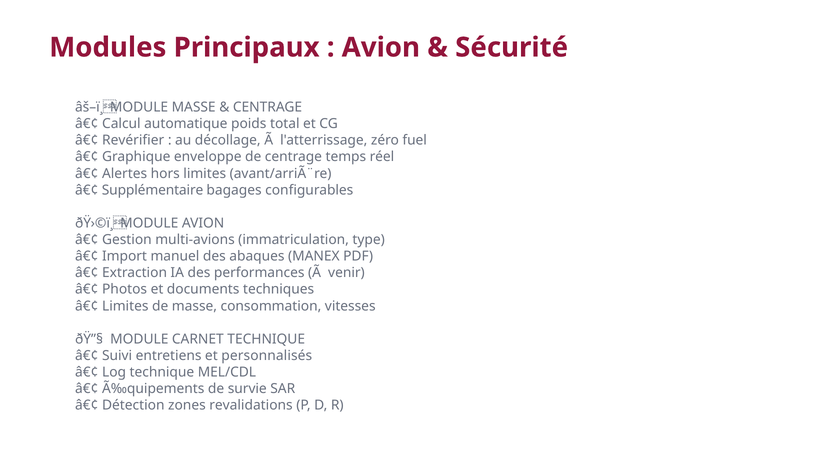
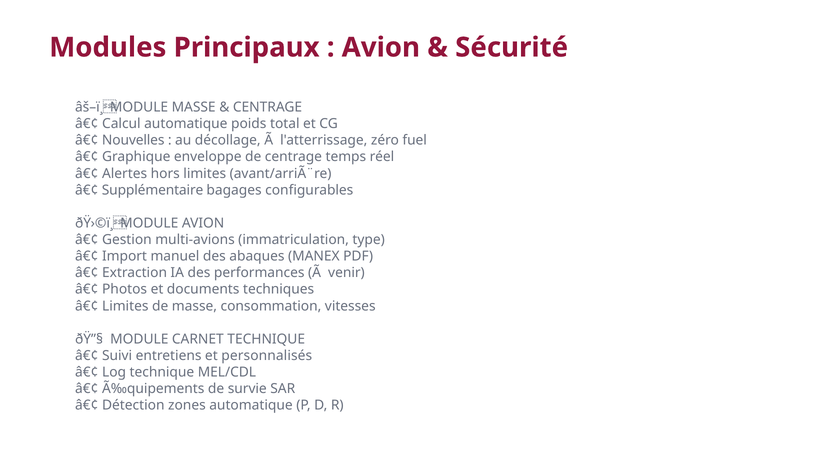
Revérifier: Revérifier -> Nouvelles (133, 140)
zones revalidations: revalidations -> automatique (251, 405)
